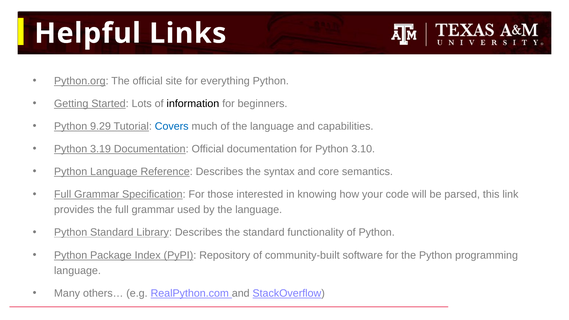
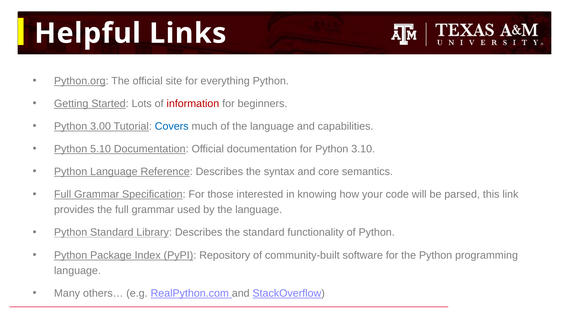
information colour: black -> red (193, 104)
9.29: 9.29 -> 3.00 (101, 126)
3.19: 3.19 -> 5.10 (101, 149)
